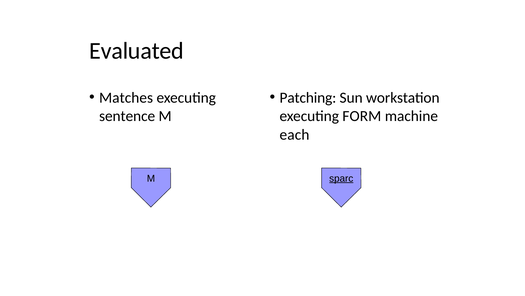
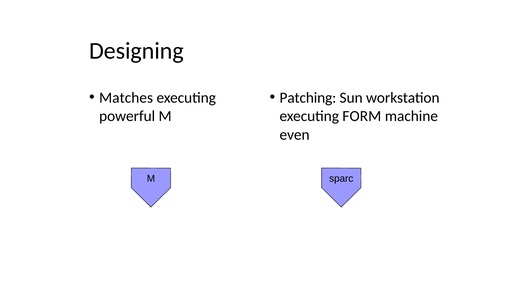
Evaluated: Evaluated -> Designing (136, 51)
sentence: sentence -> powerful (127, 116)
each: each -> even (295, 134)
sparc underline: present -> none (341, 178)
